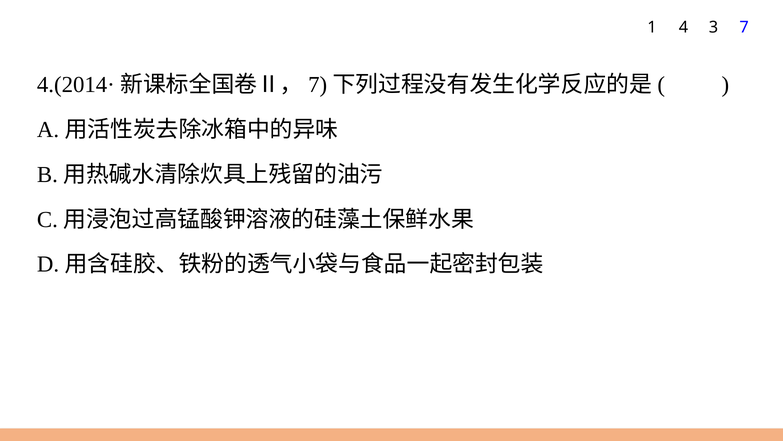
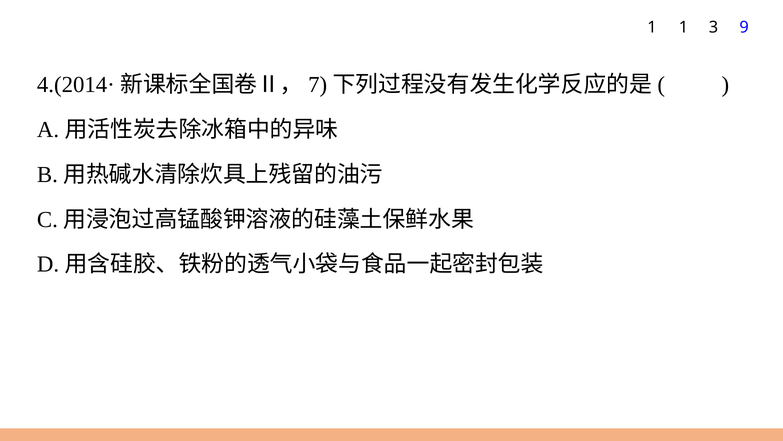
1 4: 4 -> 1 (683, 27)
3 7: 7 -> 9 (744, 27)
